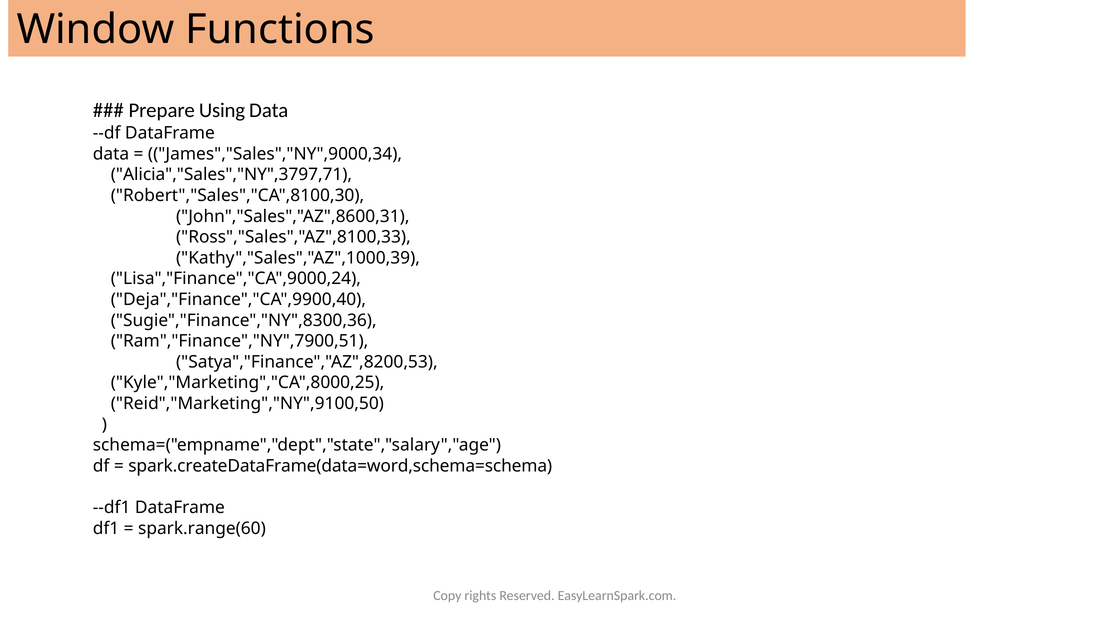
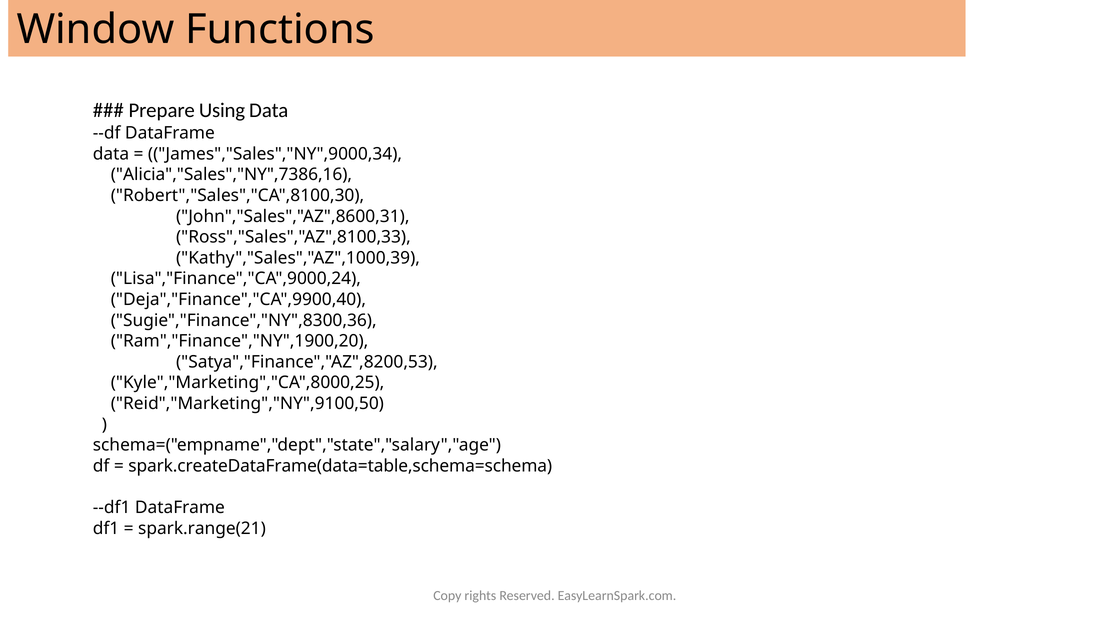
Alicia","Sales","NY",3797,71: Alicia","Sales","NY",3797,71 -> Alicia","Sales","NY",7386,16 (231, 175)
Ram","Finance","NY",7900,51: Ram","Finance","NY",7900,51 -> Ram","Finance","NY",1900,20 (240, 341)
spark.createDataFrame(data=word,schema=schema: spark.createDataFrame(data=word,schema=schema -> spark.createDataFrame(data=table,schema=schema (340, 466)
spark.range(60: spark.range(60 -> spark.range(21 (202, 529)
